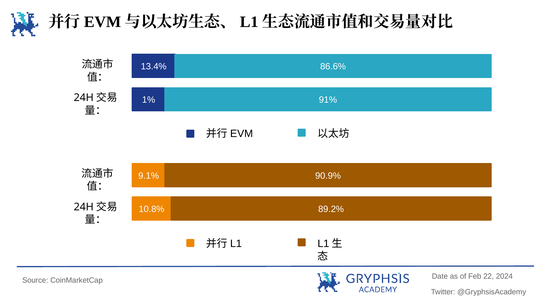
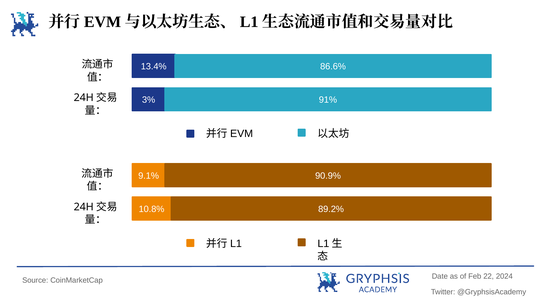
1%: 1% -> 3% (149, 100)
